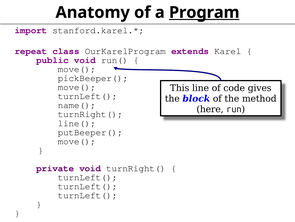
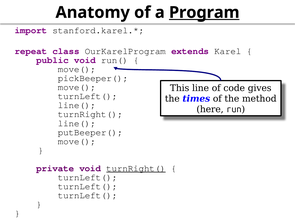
block: block -> times (196, 98)
name(: name( -> line( (77, 105)
turnRight( underline: none -> present (136, 168)
